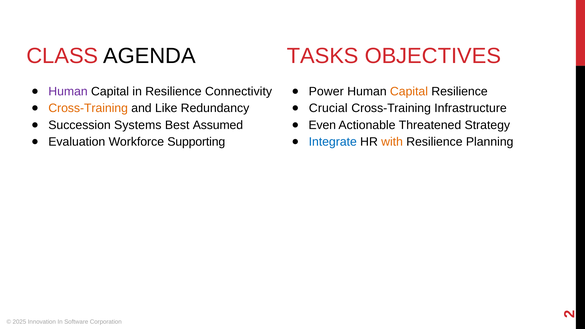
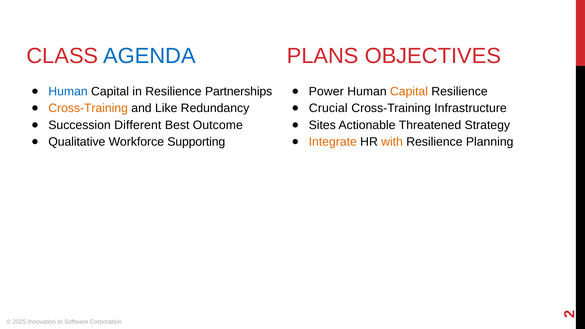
AGENDA colour: black -> blue (149, 56)
TASKS: TASKS -> PLANS (323, 56)
Human colour: purple -> blue (68, 91)
Connectivity: Connectivity -> Partnerships (239, 91)
Systems: Systems -> Different (138, 125)
Assumed: Assumed -> Outcome (218, 125)
Even: Even -> Sites (322, 125)
Evaluation: Evaluation -> Qualitative (77, 142)
Integrate colour: blue -> orange (333, 142)
